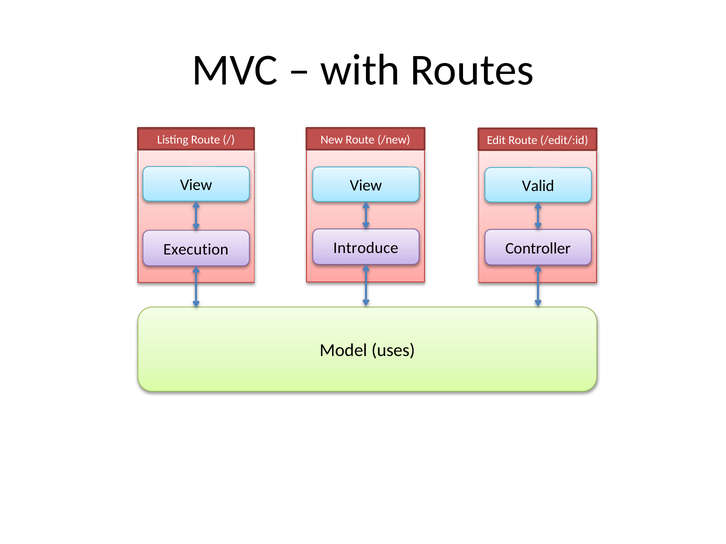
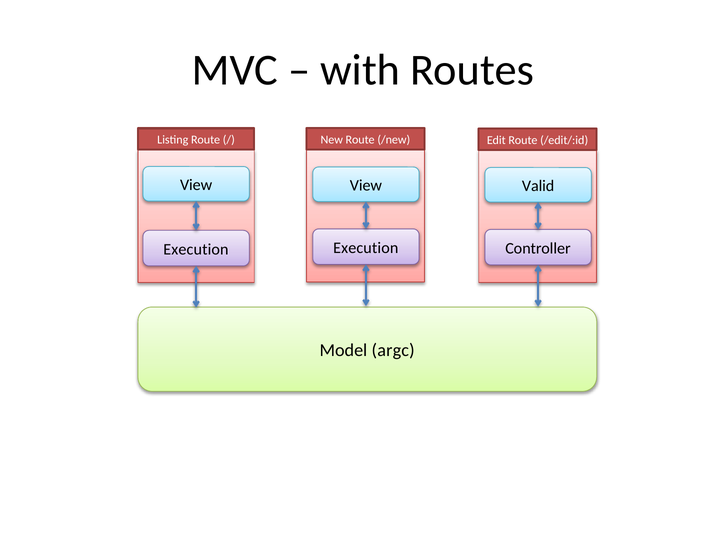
Introduce: Introduce -> Execution (366, 248)
uses: uses -> argc (393, 351)
